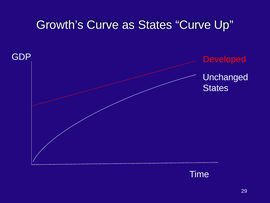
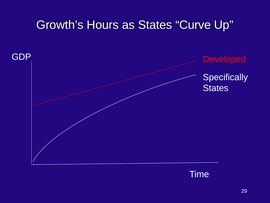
Growth’s Curve: Curve -> Hours (103, 25)
Unchanged: Unchanged -> Specifically (225, 77)
